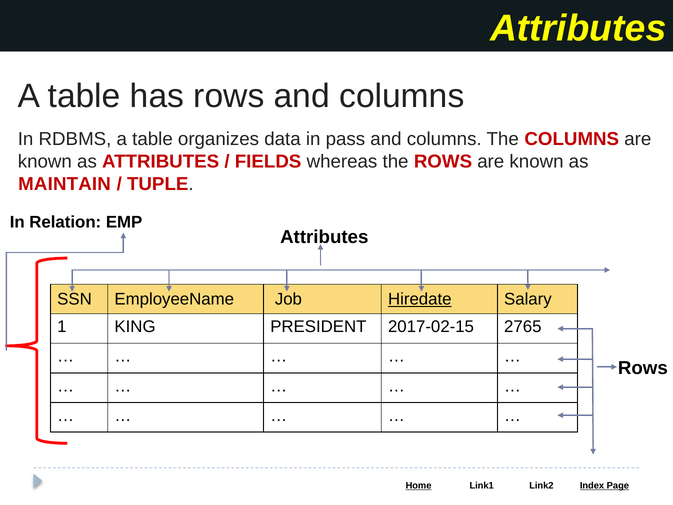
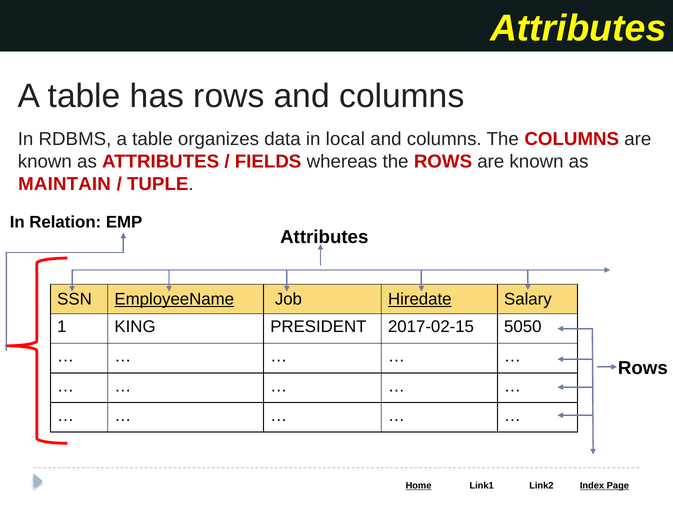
pass: pass -> local (345, 139)
EmployeeName underline: none -> present (174, 299)
2765: 2765 -> 5050 (523, 327)
